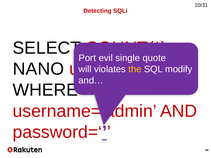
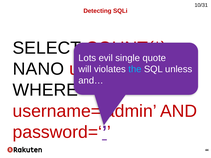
Port: Port -> Lots (87, 58)
the colour: yellow -> light blue (135, 69)
modify: modify -> unless (179, 69)
